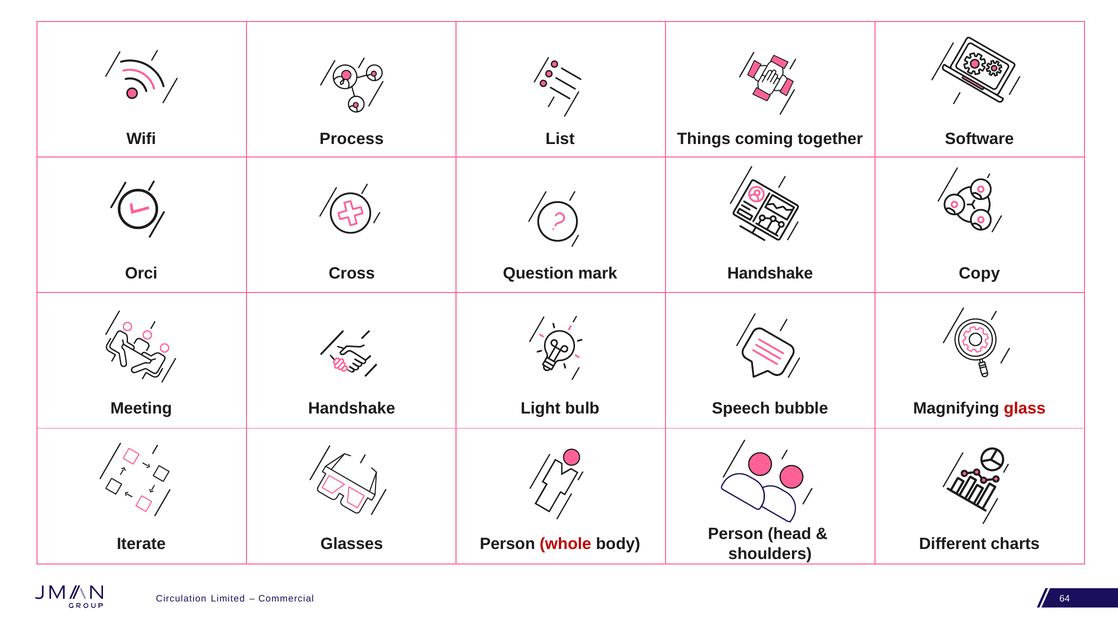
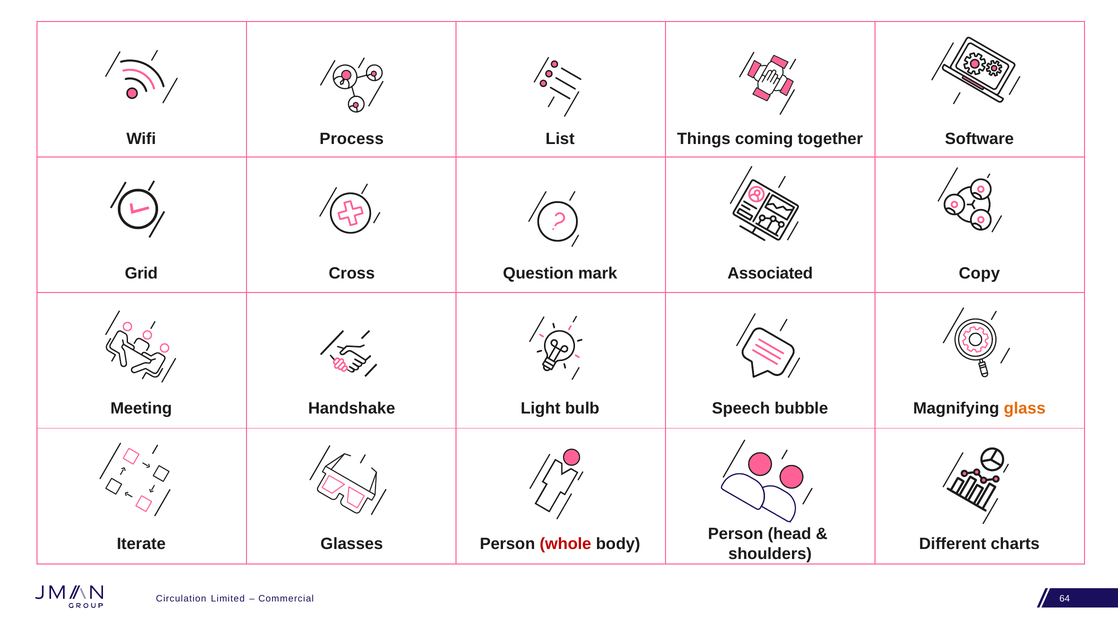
Orci: Orci -> Grid (141, 273)
Handshake: Handshake -> Associated (770, 273)
glass colour: red -> orange (1025, 408)
